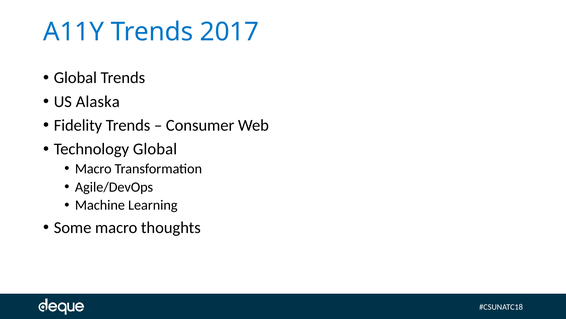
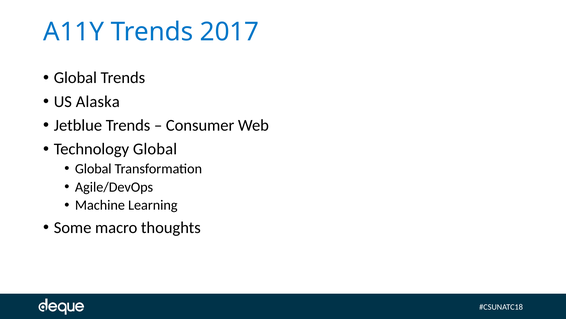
Fidelity: Fidelity -> Jetblue (78, 125)
Macro: Macro -> Global (93, 168)
